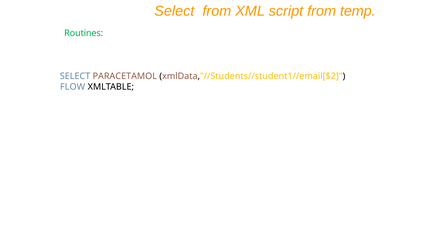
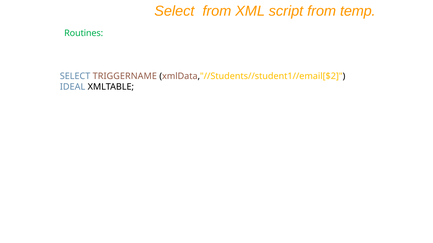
PARACETAMOL: PARACETAMOL -> TRIGGERNAME (125, 76)
FLOW: FLOW -> IDEAL (73, 87)
